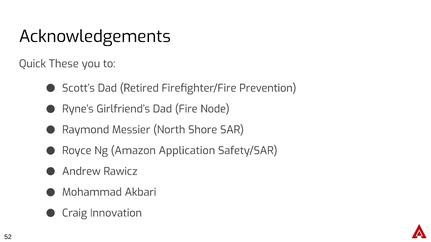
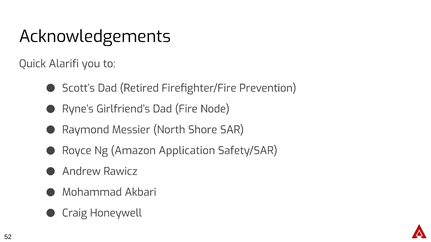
These: These -> Alarifi (64, 64)
Innovation: Innovation -> Honeywell (116, 213)
